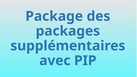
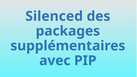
Package: Package -> Silenced (54, 16)
